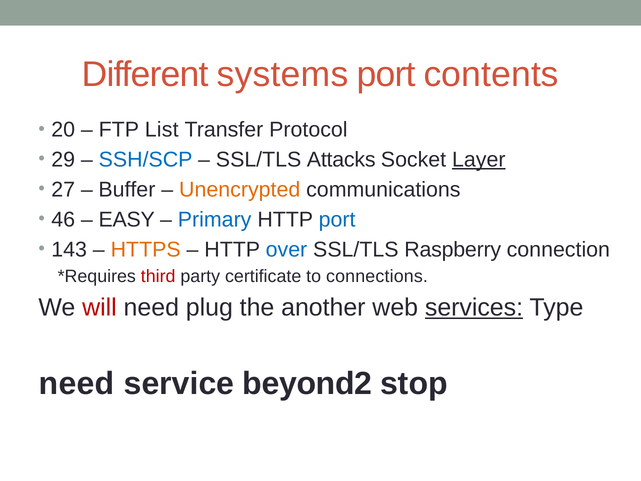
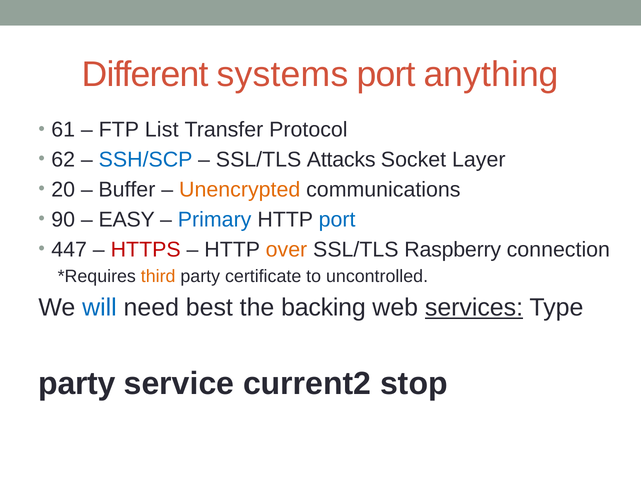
contents: contents -> anything (491, 75)
20: 20 -> 61 (63, 130)
29: 29 -> 62 (63, 160)
Layer underline: present -> none (479, 160)
27: 27 -> 20 (63, 190)
46: 46 -> 90 (63, 219)
143: 143 -> 447 (69, 249)
HTTPS colour: orange -> red (146, 249)
over colour: blue -> orange (286, 249)
third colour: red -> orange (158, 276)
connections: connections -> uncontrolled (377, 276)
will colour: red -> blue (99, 307)
plug: plug -> best (209, 307)
another: another -> backing (323, 307)
need: need -> party (77, 383)
beyond2: beyond2 -> current2 (307, 383)
